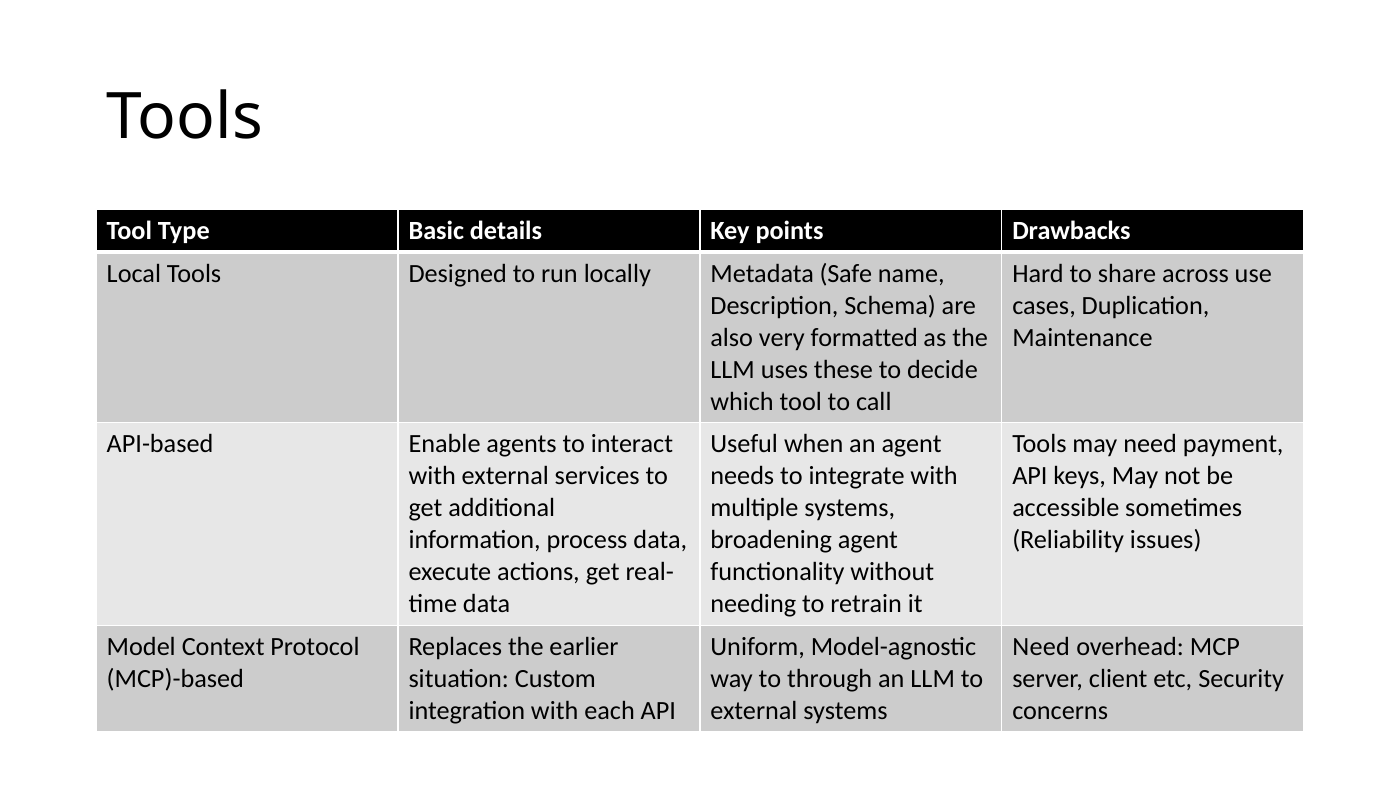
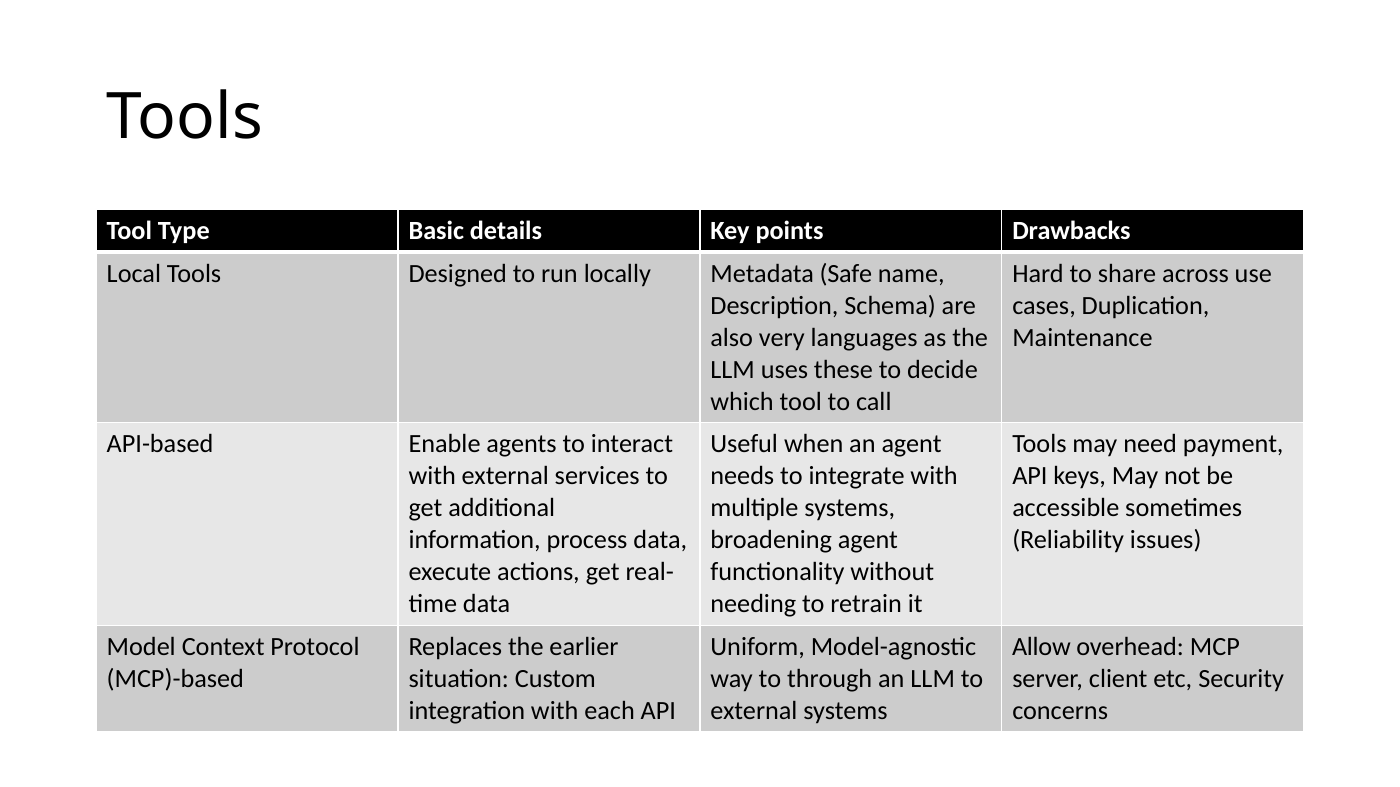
formatted: formatted -> languages (864, 338)
Need: Need -> Allow (1041, 647)
